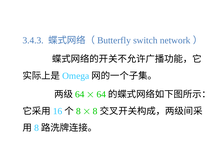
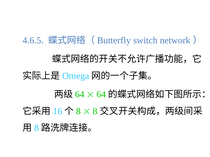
3.4.3: 3.4.3 -> 4.6.5 (33, 41)
